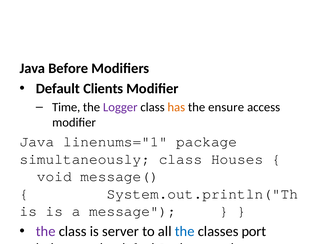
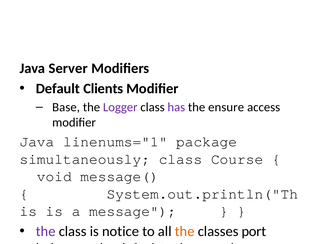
Before: Before -> Server (68, 68)
Time: Time -> Base (66, 107)
has colour: orange -> purple (176, 107)
Houses: Houses -> Course (237, 159)
server: server -> notice (121, 232)
the colour: blue -> orange (185, 232)
